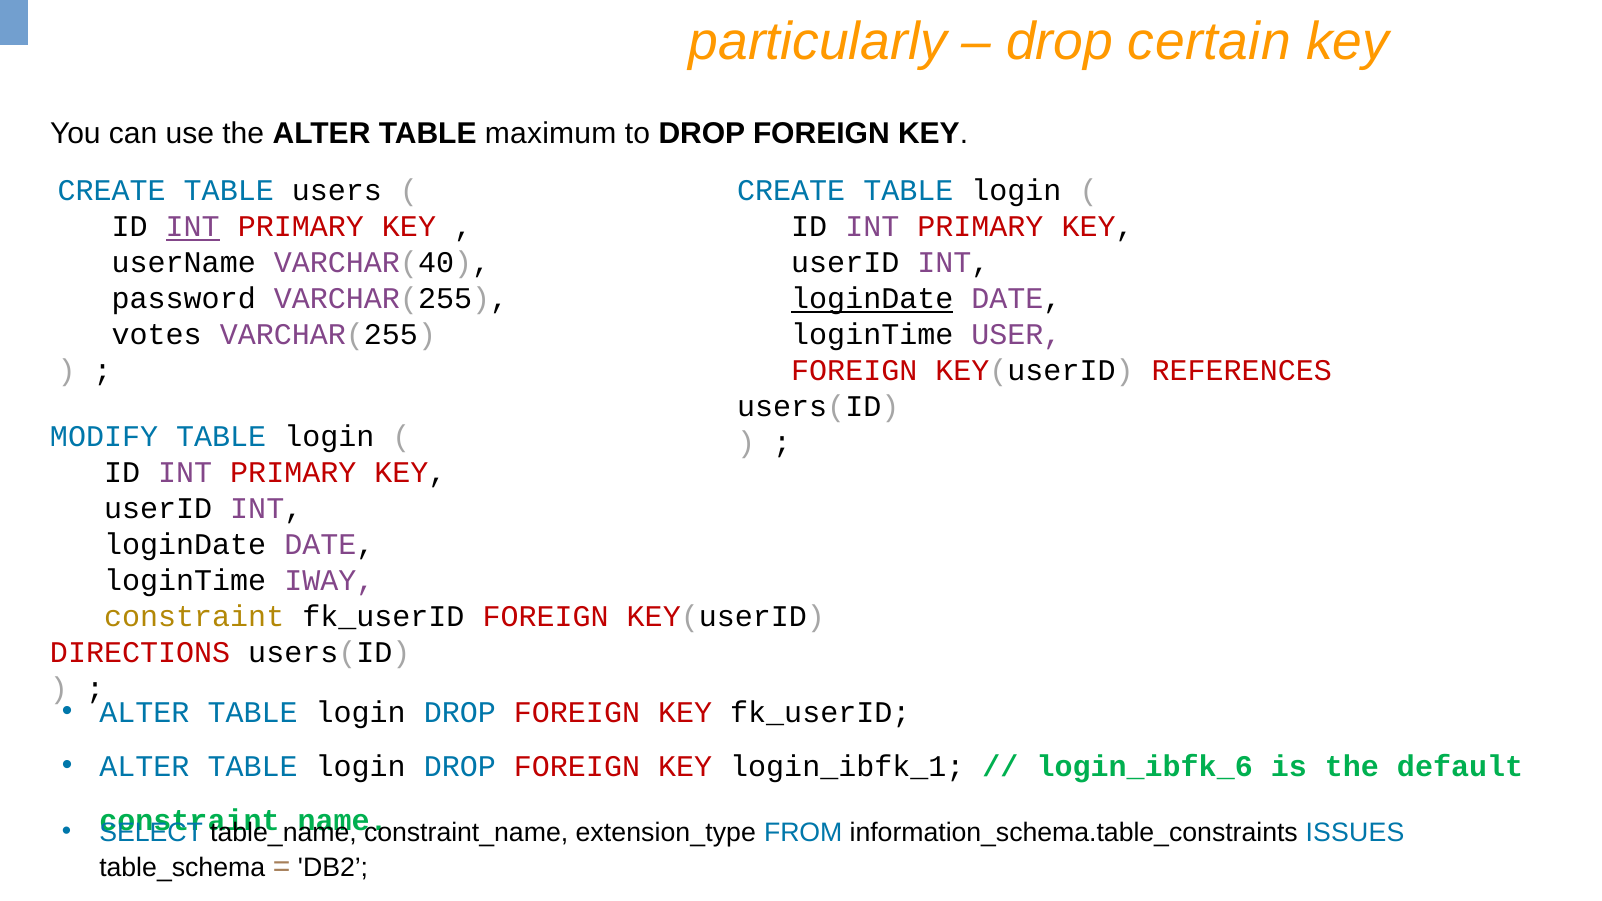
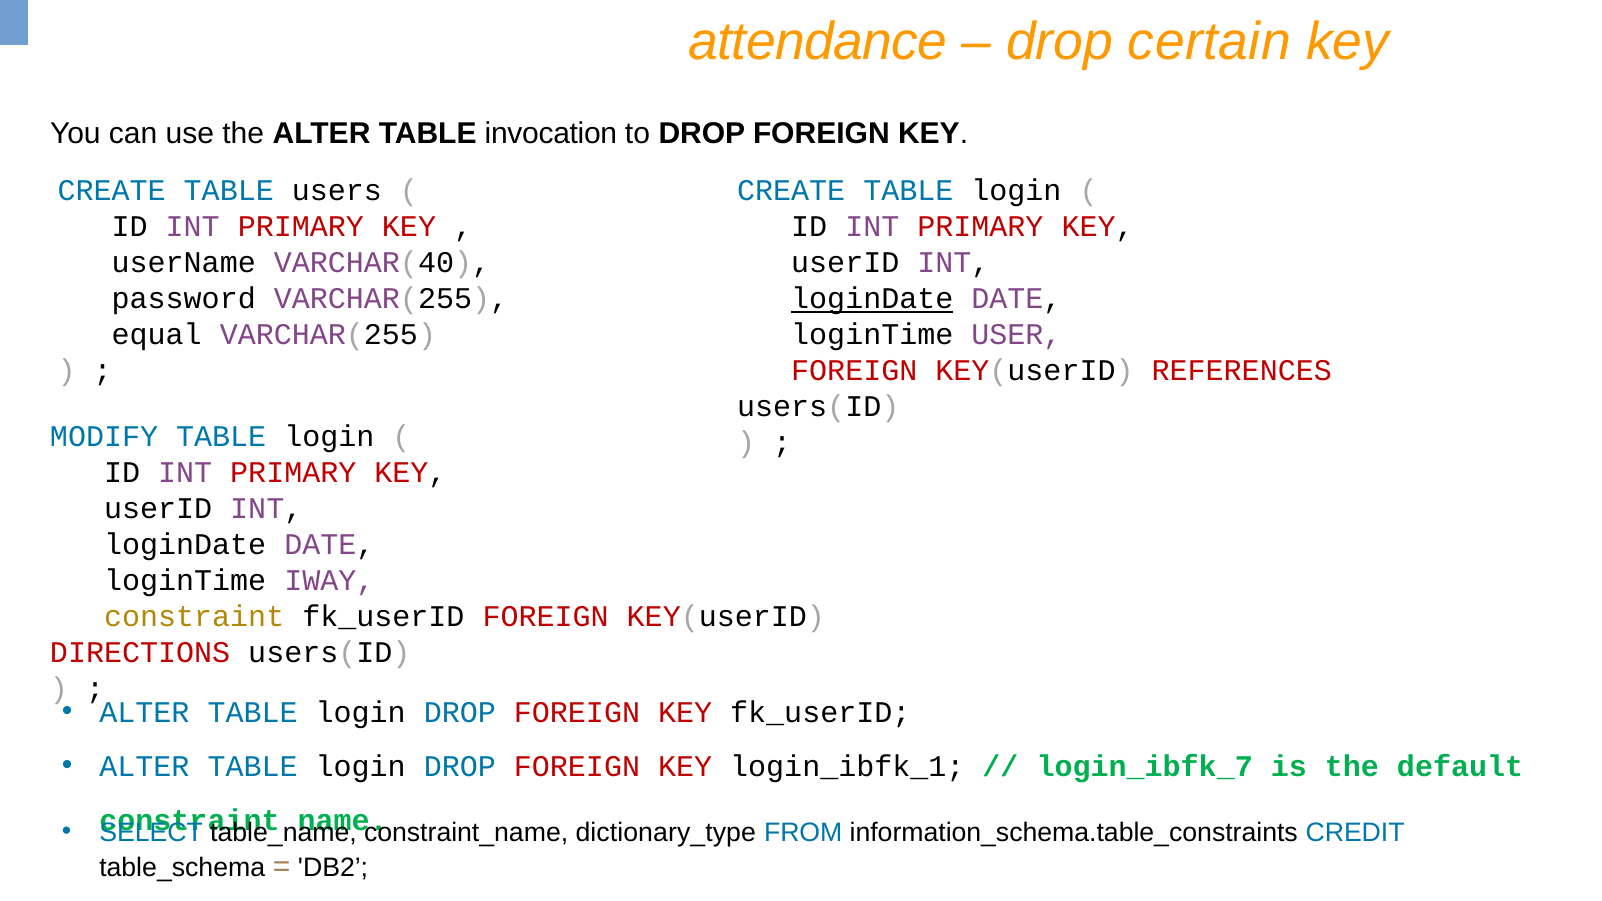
particularly: particularly -> attendance (818, 42)
maximum: maximum -> invocation (551, 133)
INT underline: present -> none (193, 227)
votes: votes -> equal (157, 335)
login_ibfk_6: login_ibfk_6 -> login_ibfk_7 (1145, 766)
extension_type: extension_type -> dictionary_type (666, 833)
ISSUES: ISSUES -> CREDIT (1355, 833)
